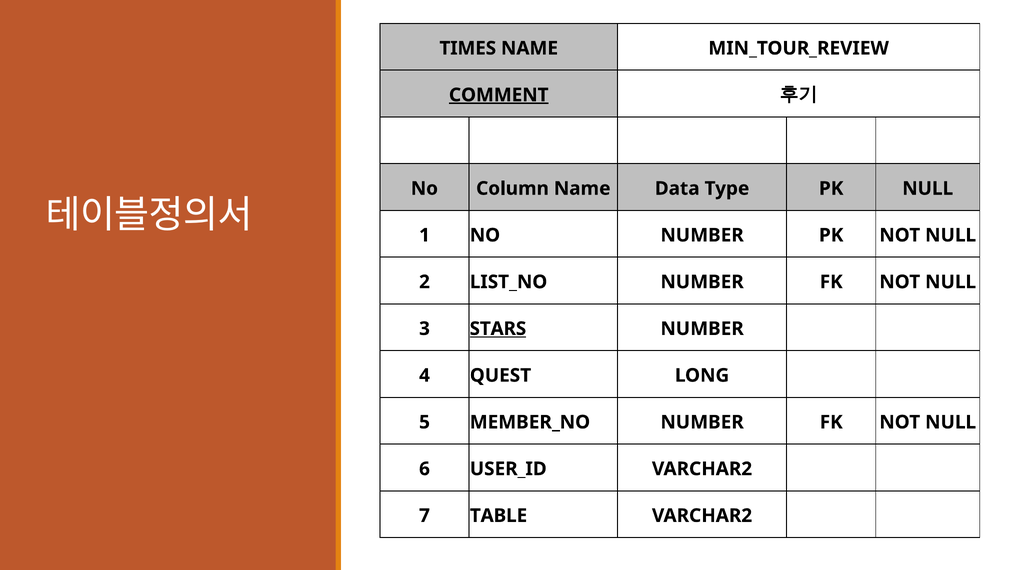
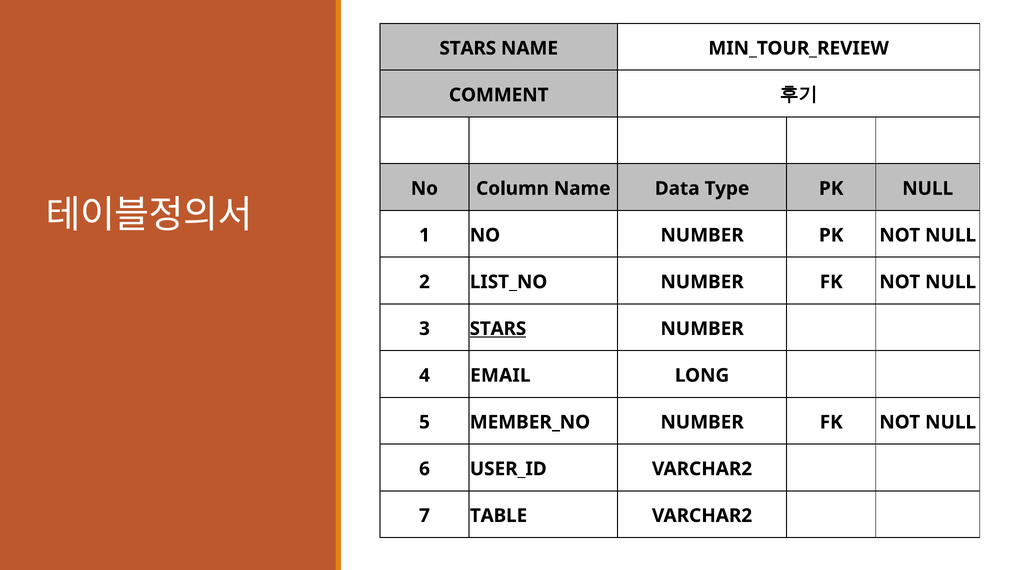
TIMES: TIMES -> STARS (468, 48)
COMMENT underline: present -> none (499, 95)
QUEST: QUEST -> EMAIL (500, 375)
